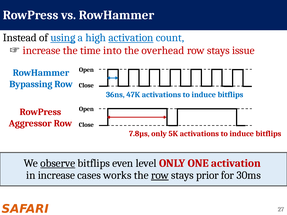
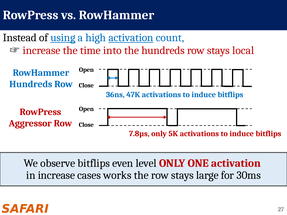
the overhead: overhead -> hundreds (163, 50)
issue: issue -> local (243, 50)
Bypassing: Bypassing -> Hundreds (31, 84)
observe underline: present -> none (58, 163)
row underline: present -> none (160, 175)
prior: prior -> large (207, 175)
